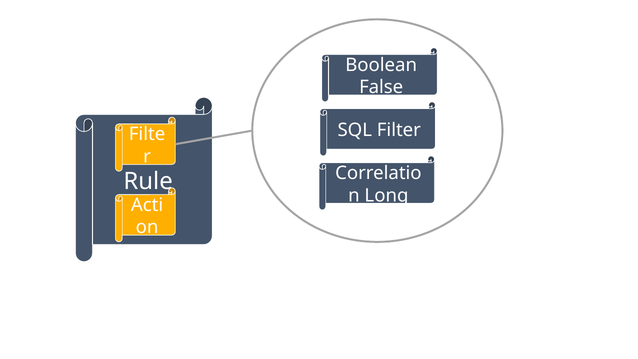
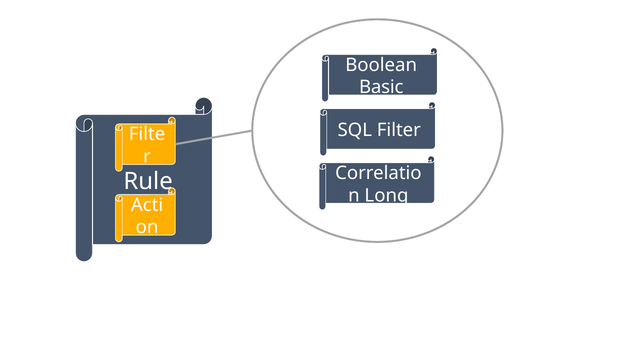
False: False -> Basic (381, 87)
